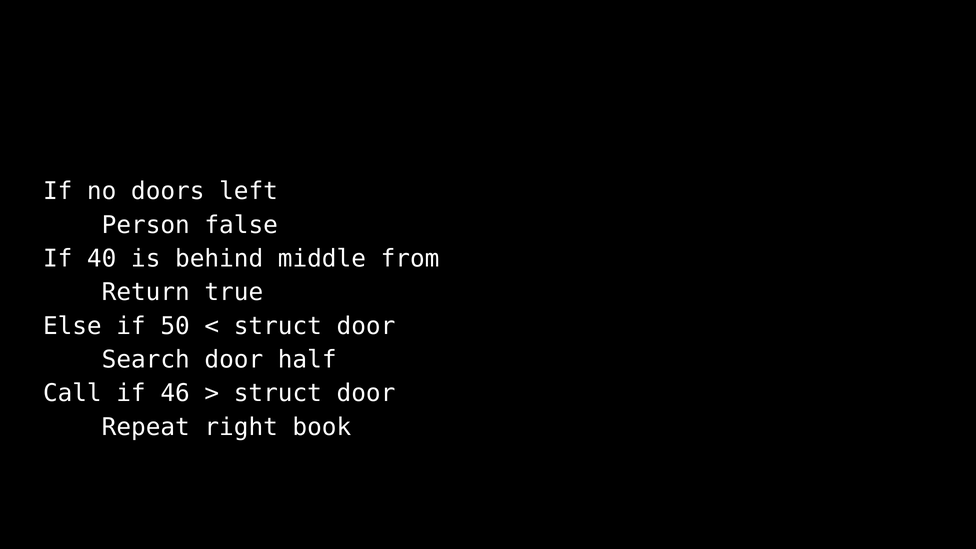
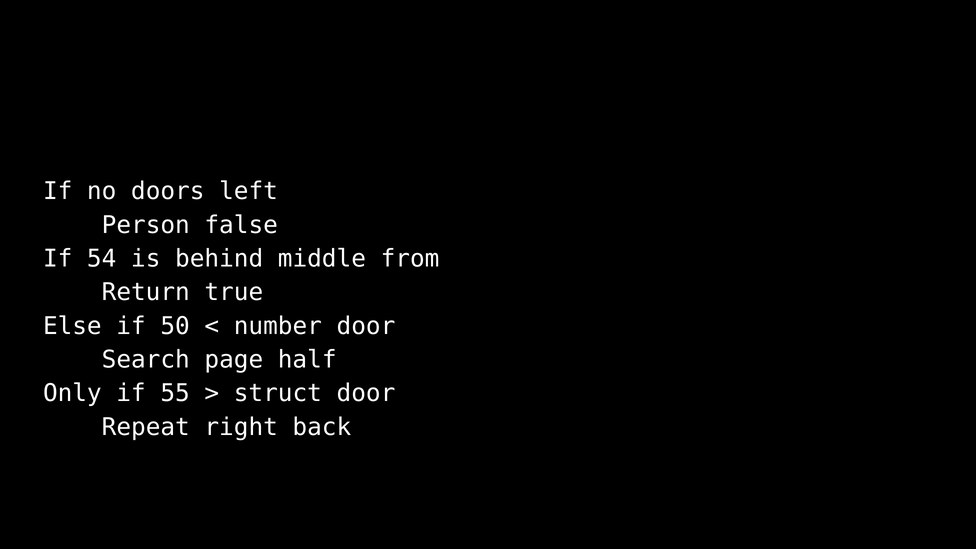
40: 40 -> 54 (102, 259)
struct: struct -> number (278, 326)
Search door: door -> page (234, 360)
Call: Call -> Only (72, 393)
46: 46 -> 55 (175, 393)
book: book -> back (322, 427)
